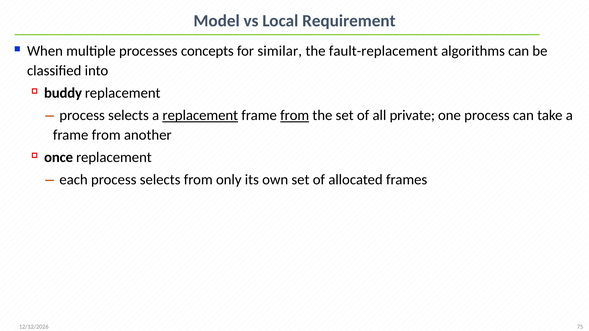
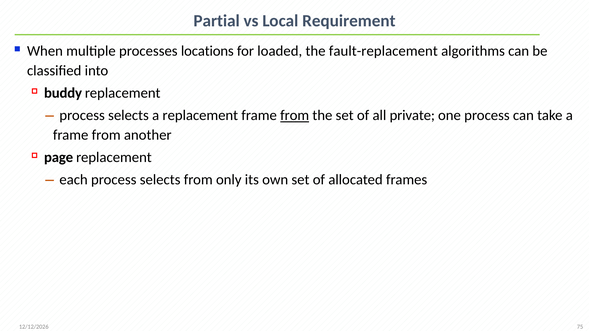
Model: Model -> Partial (217, 21)
concepts: concepts -> locations (207, 51)
similar: similar -> loaded (280, 51)
replacement underline: present -> none (200, 116)
once: once -> page (59, 157)
